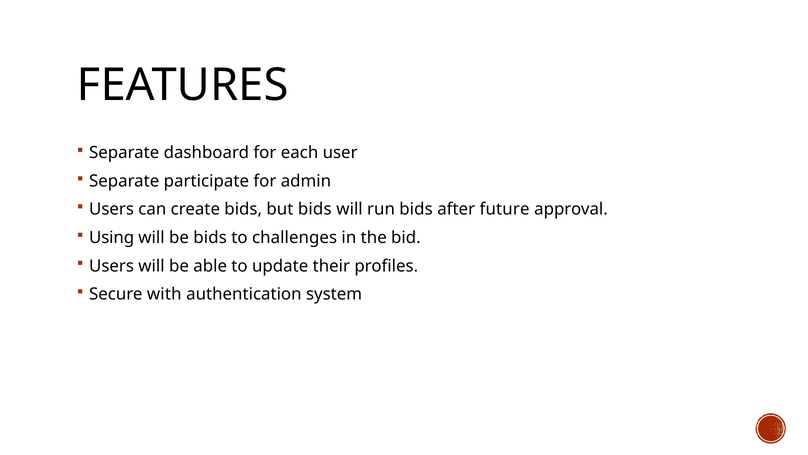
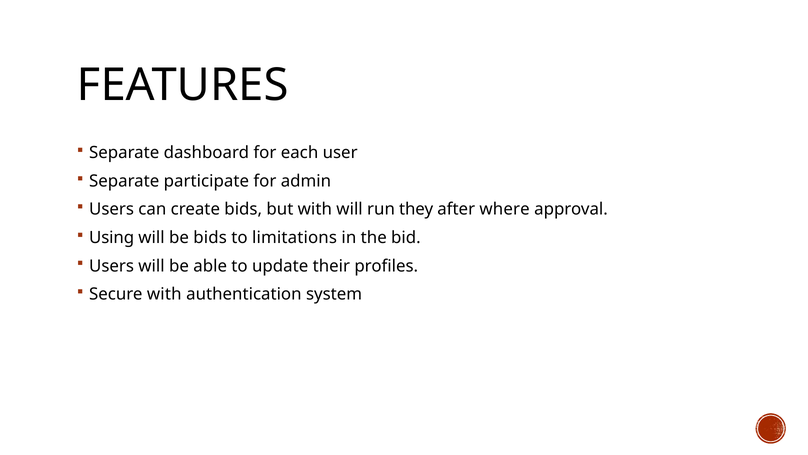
but bids: bids -> with (315, 209)
run bids: bids -> they (416, 209)
future: future -> where (505, 209)
challenges: challenges -> limitations (295, 237)
